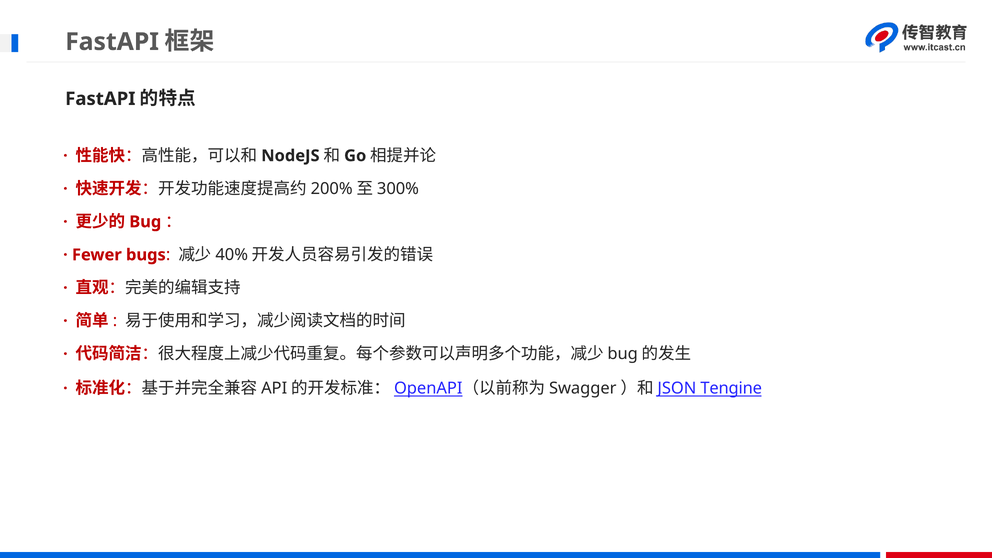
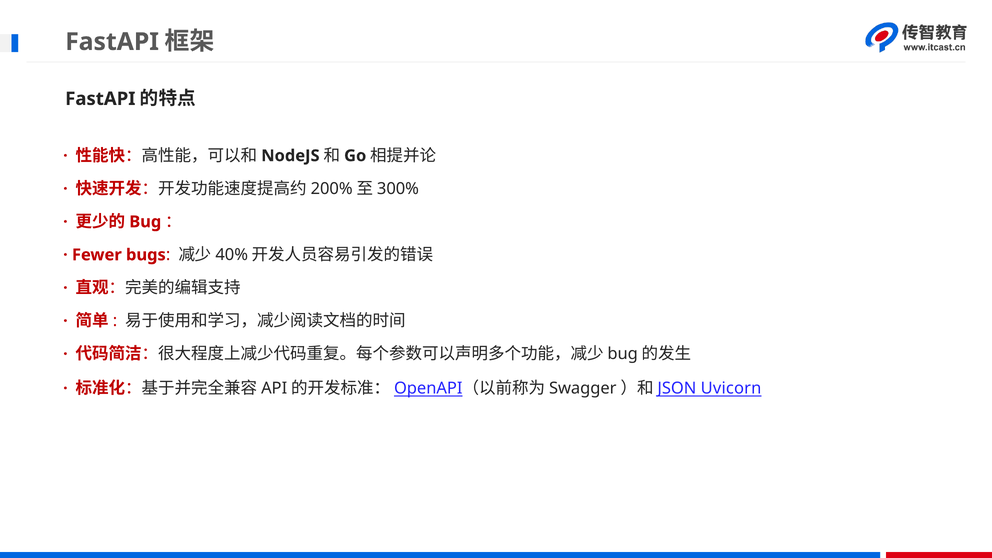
Tengine: Tengine -> Uvicorn (731, 388)
